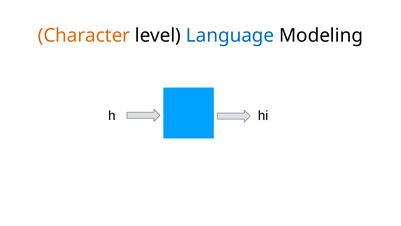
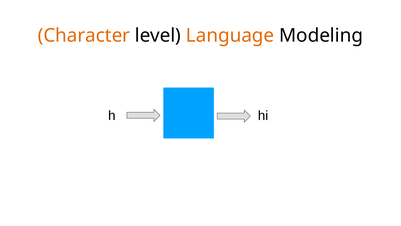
Language colour: blue -> orange (230, 35)
